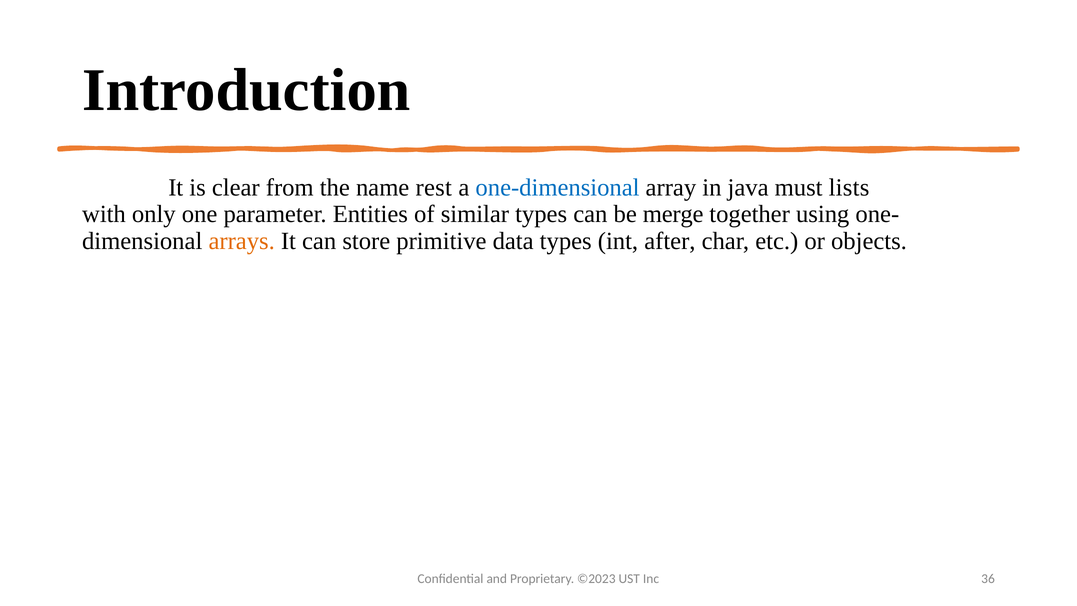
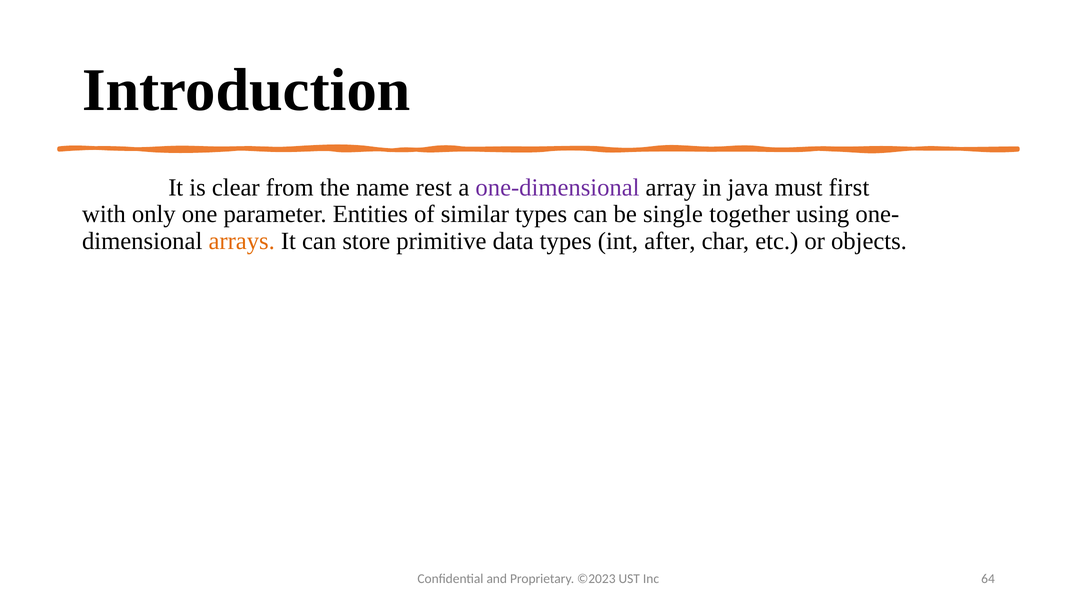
one-dimensional colour: blue -> purple (558, 188)
lists: lists -> first (849, 188)
merge: merge -> single (673, 214)
36: 36 -> 64 (988, 578)
